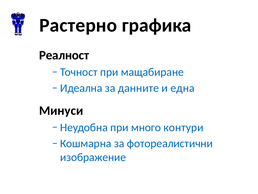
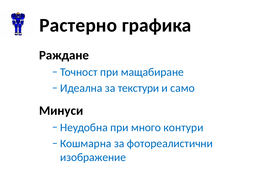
Реалност: Реалност -> Раждане (64, 55)
данните: данните -> текстури (139, 88)
една: една -> само (183, 88)
